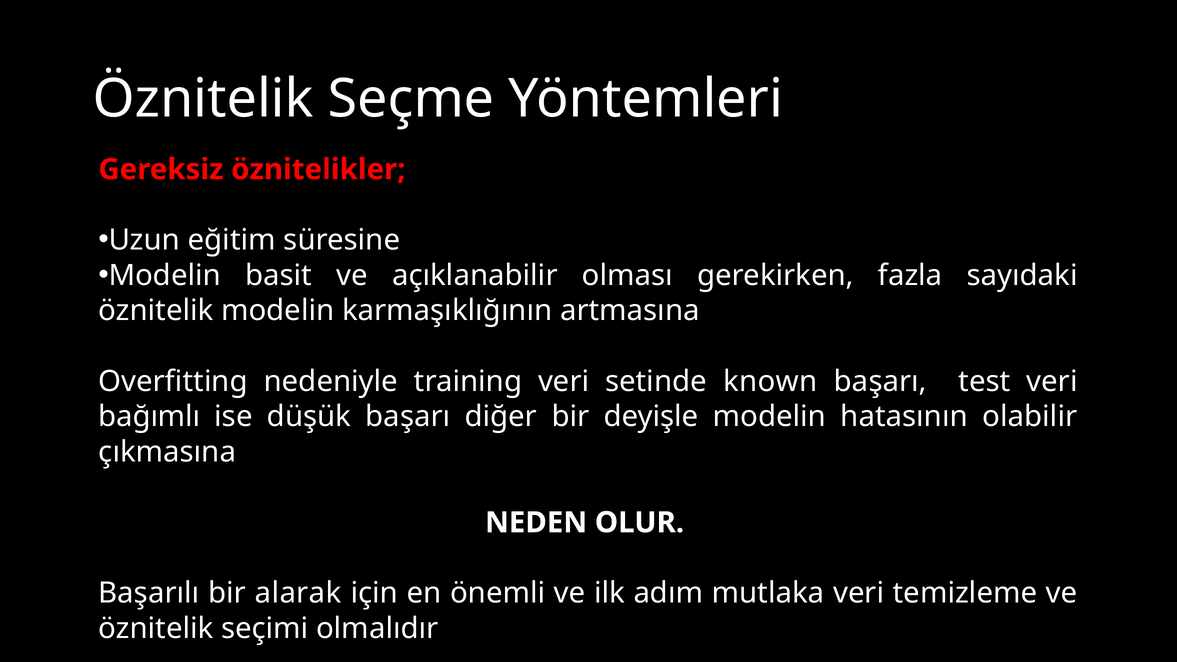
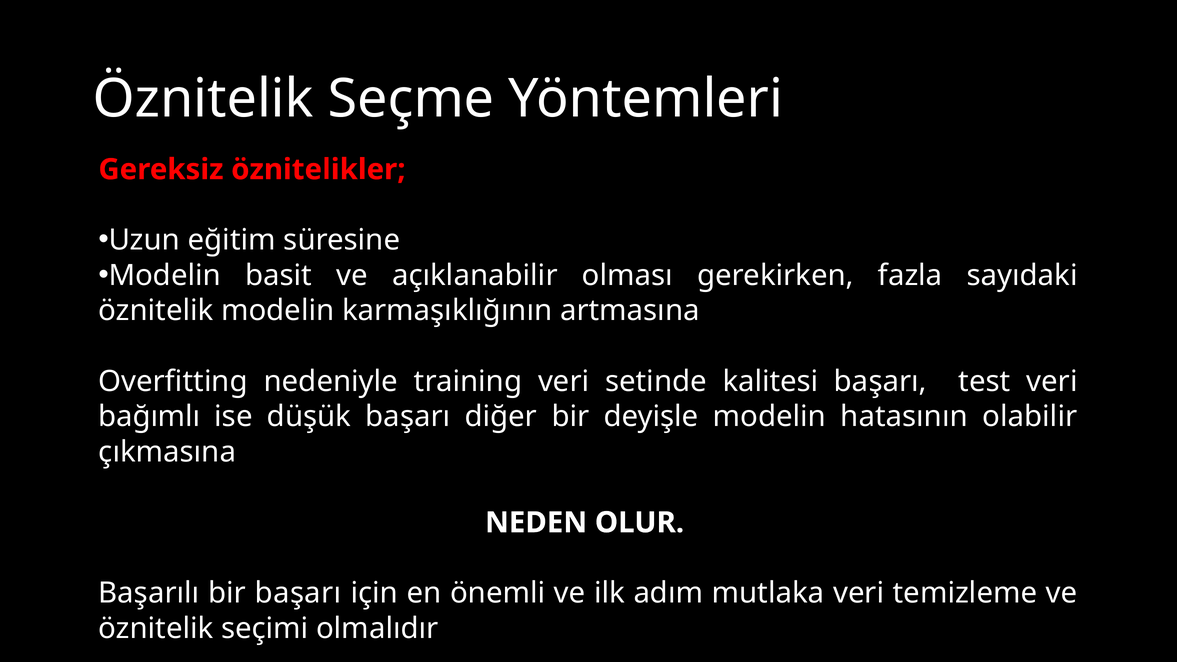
known: known -> kalitesi (770, 381)
bir alarak: alarak -> başarı (298, 593)
